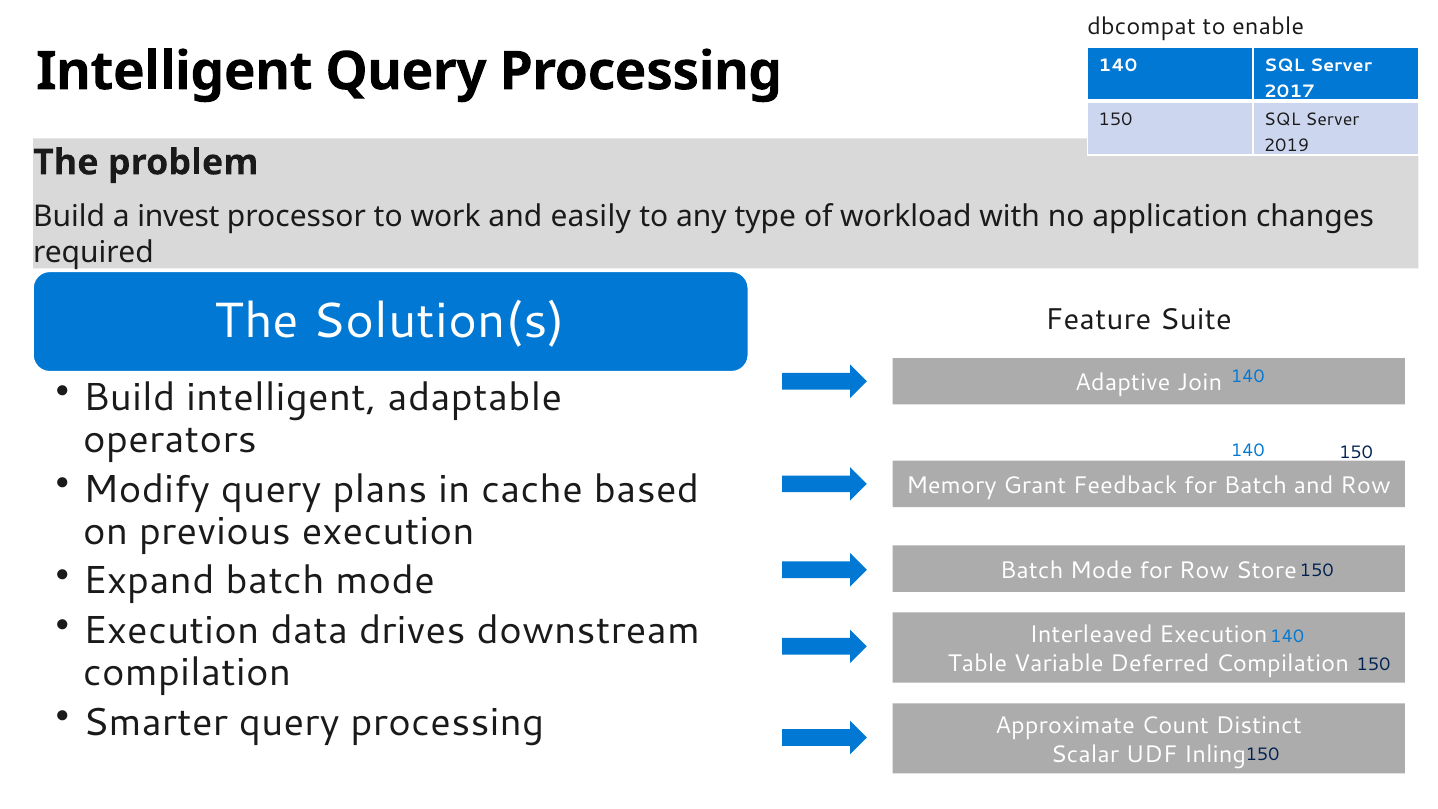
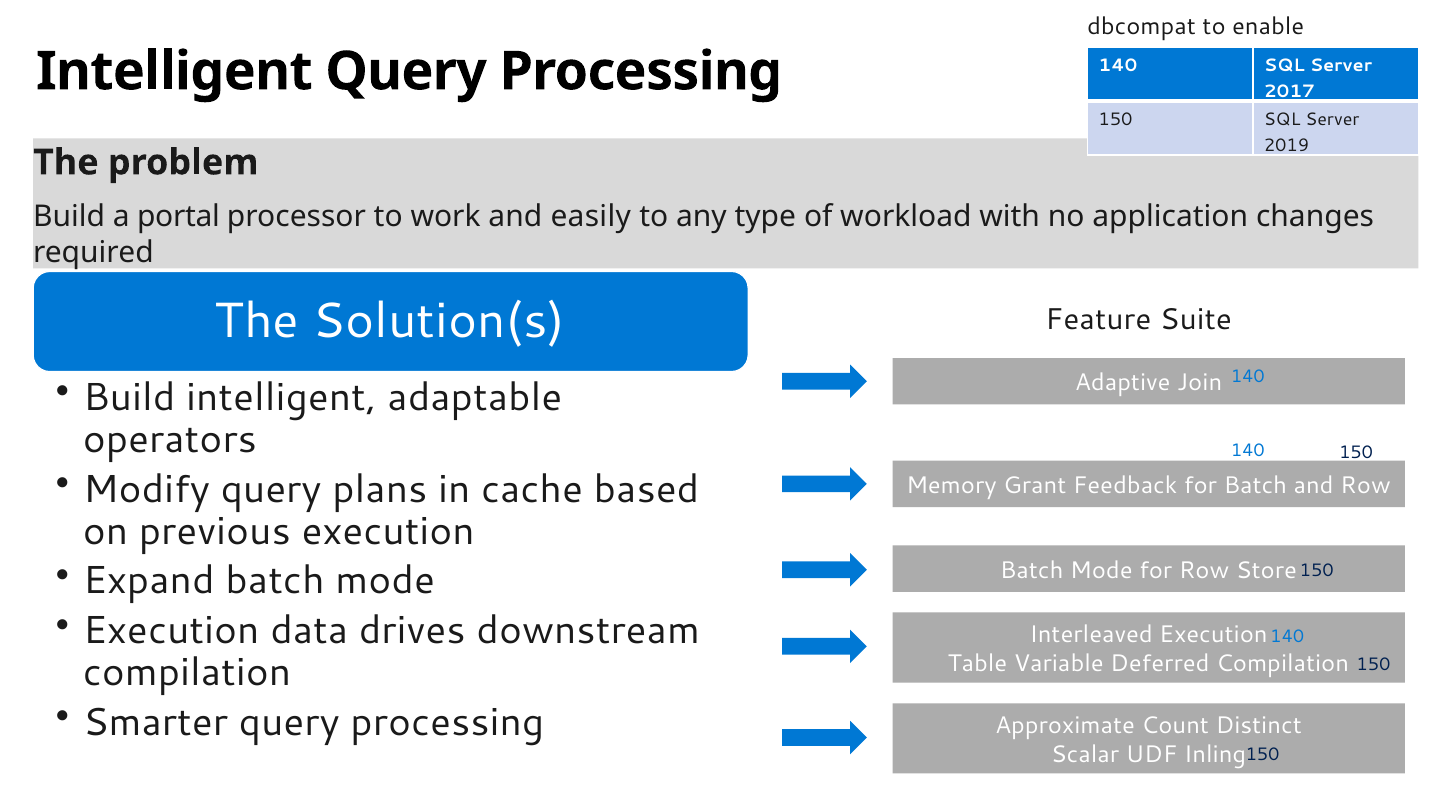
invest: invest -> portal (179, 217)
